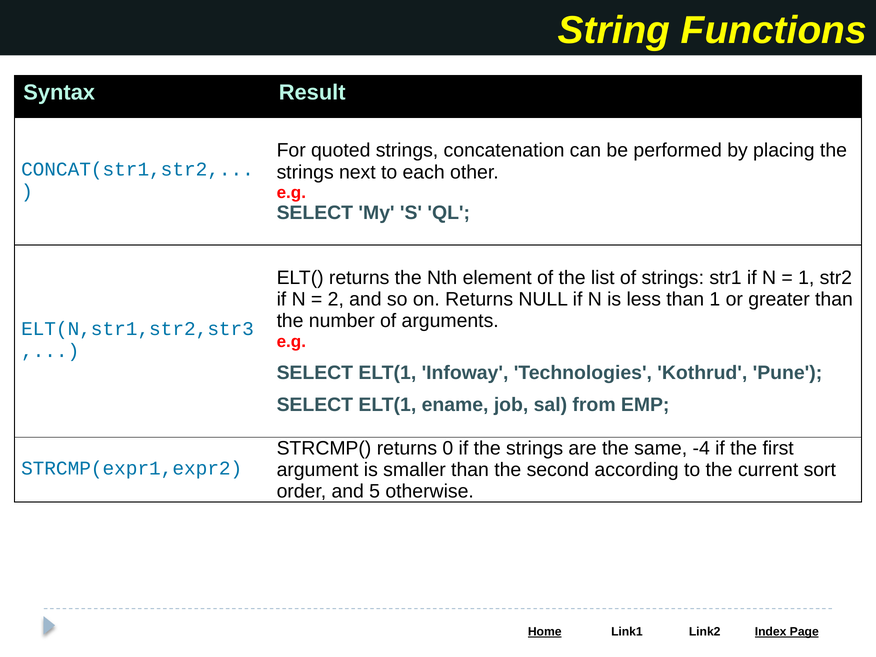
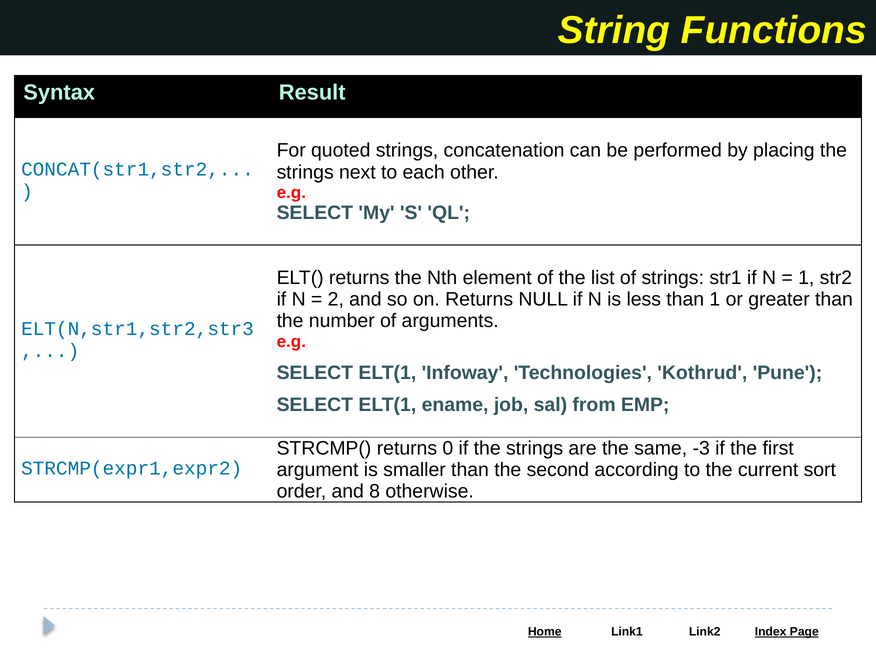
-4: -4 -> -3 (701, 448)
5: 5 -> 8 (375, 492)
